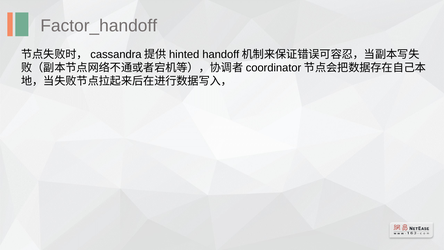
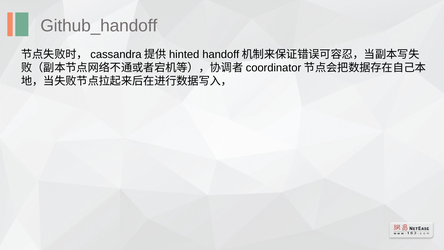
Factor_handoff: Factor_handoff -> Github_handoff (99, 26)
